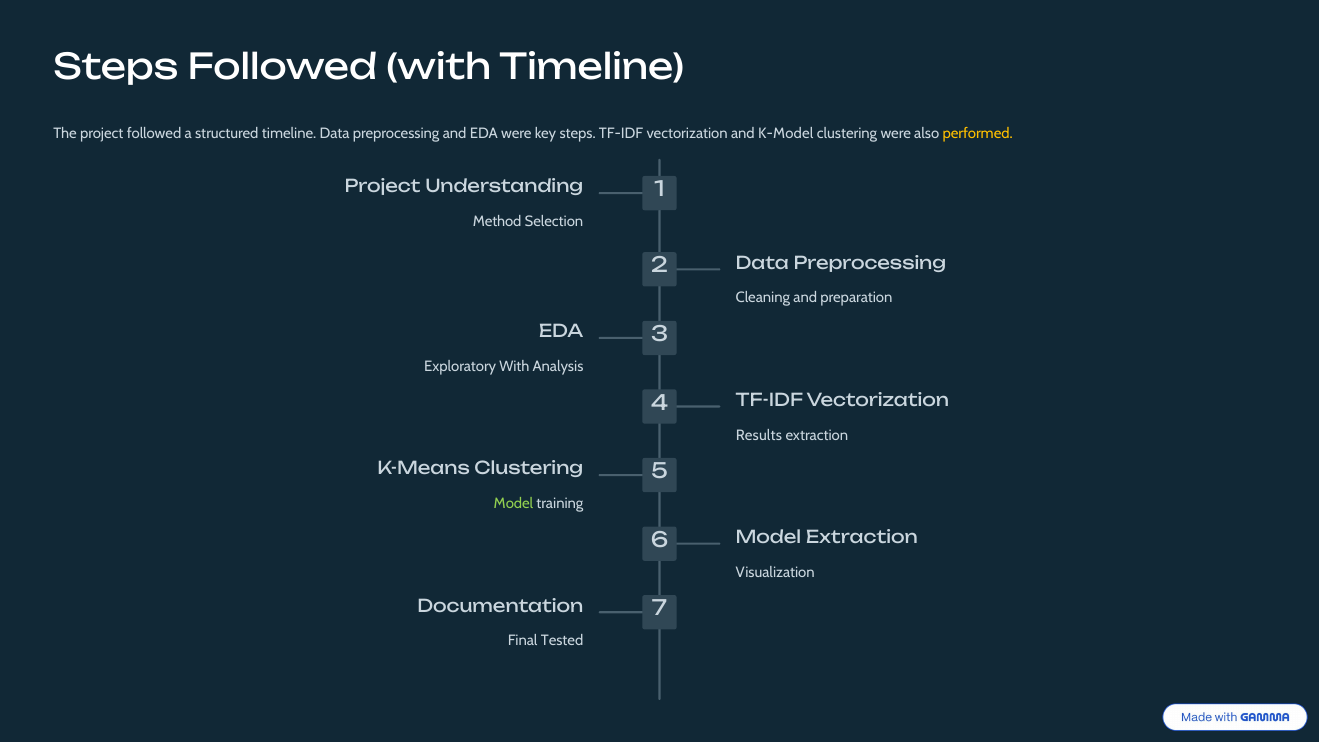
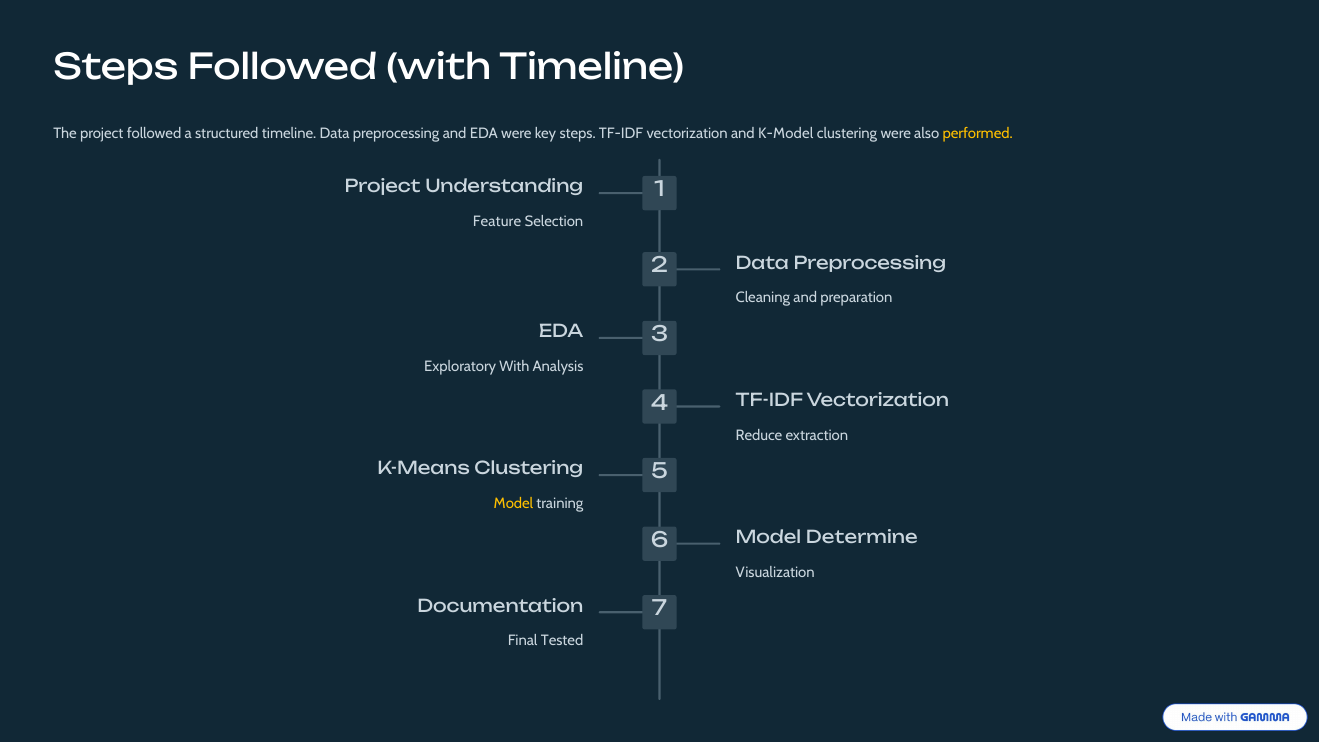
Method: Method -> Feature (497, 222)
Results: Results -> Reduce (759, 435)
Model colour: light green -> yellow (513, 504)
Model Extraction: Extraction -> Determine (862, 538)
